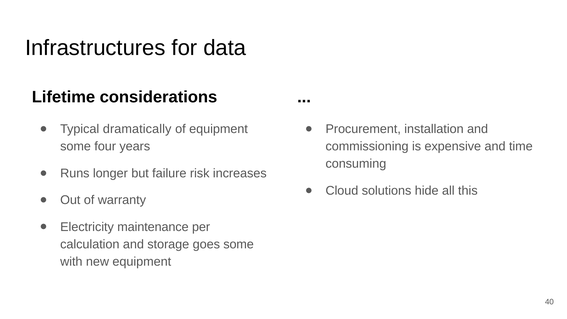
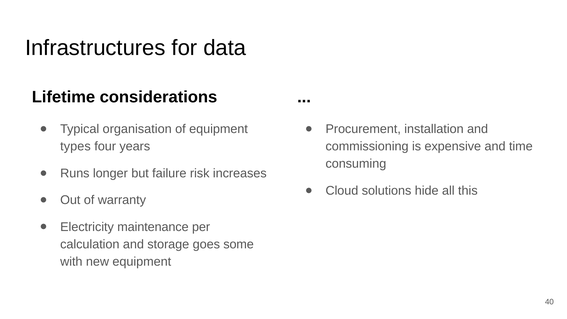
dramatically: dramatically -> organisation (137, 129)
some: some -> types (75, 146)
